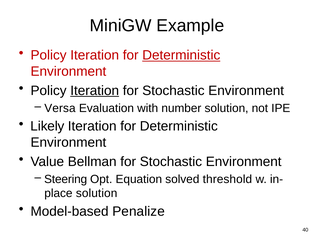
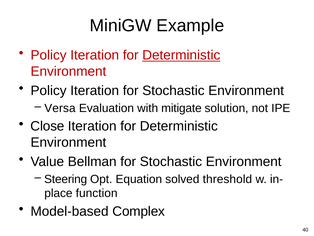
Iteration underline: present -> none (95, 90)
number: number -> mitigate (181, 108)
Likely: Likely -> Close (47, 126)
solution: solution -> function (97, 193)
Penalize: Penalize -> Complex (139, 211)
